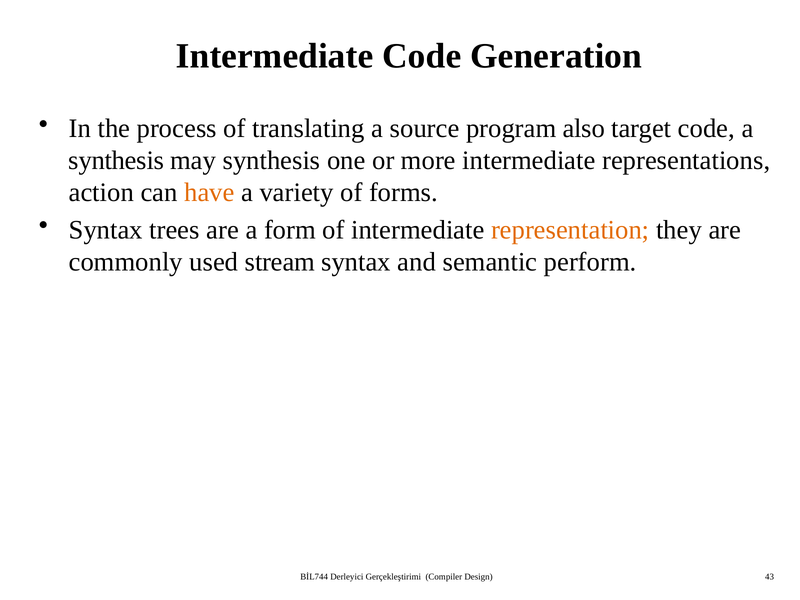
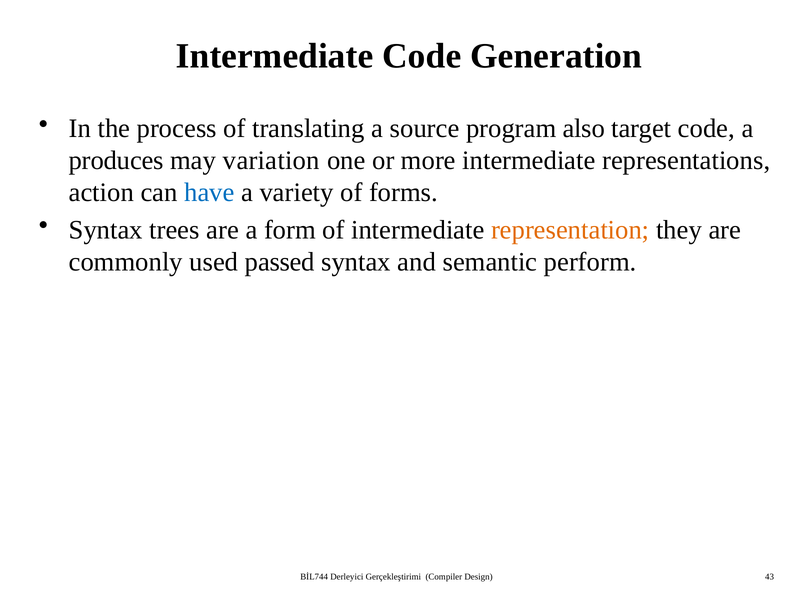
synthesis: synthesis -> produces (116, 161)
may synthesis: synthesis -> variation (271, 161)
have colour: orange -> blue (209, 193)
stream: stream -> passed (280, 262)
